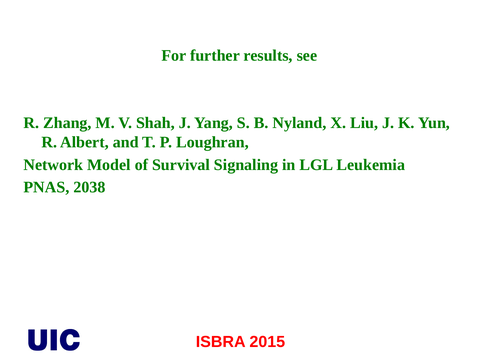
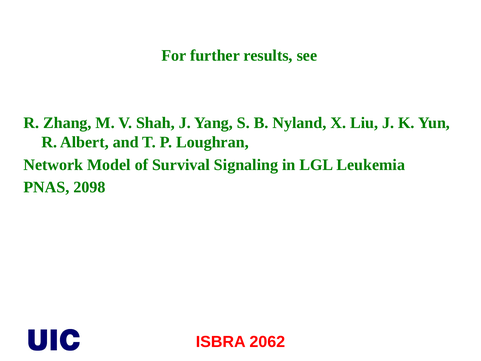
2038: 2038 -> 2098 (89, 187)
2015: 2015 -> 2062 (267, 342)
